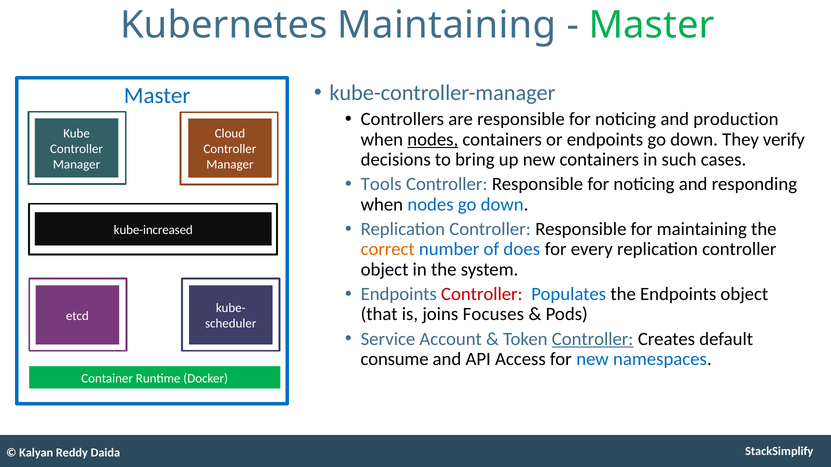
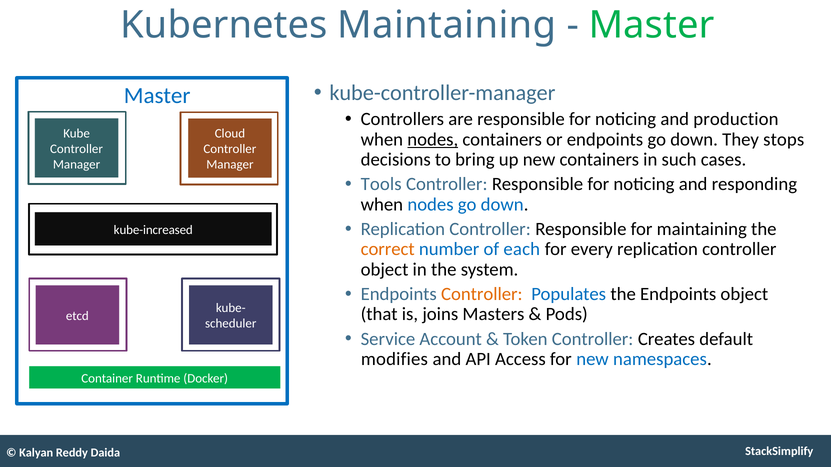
verify: verify -> stops (784, 140)
does: does -> each (522, 250)
Controller colour: red -> orange (482, 294)
Focuses: Focuses -> Masters (493, 315)
Controller underline: present -> none (593, 339)
consume: consume -> modifies (394, 359)
